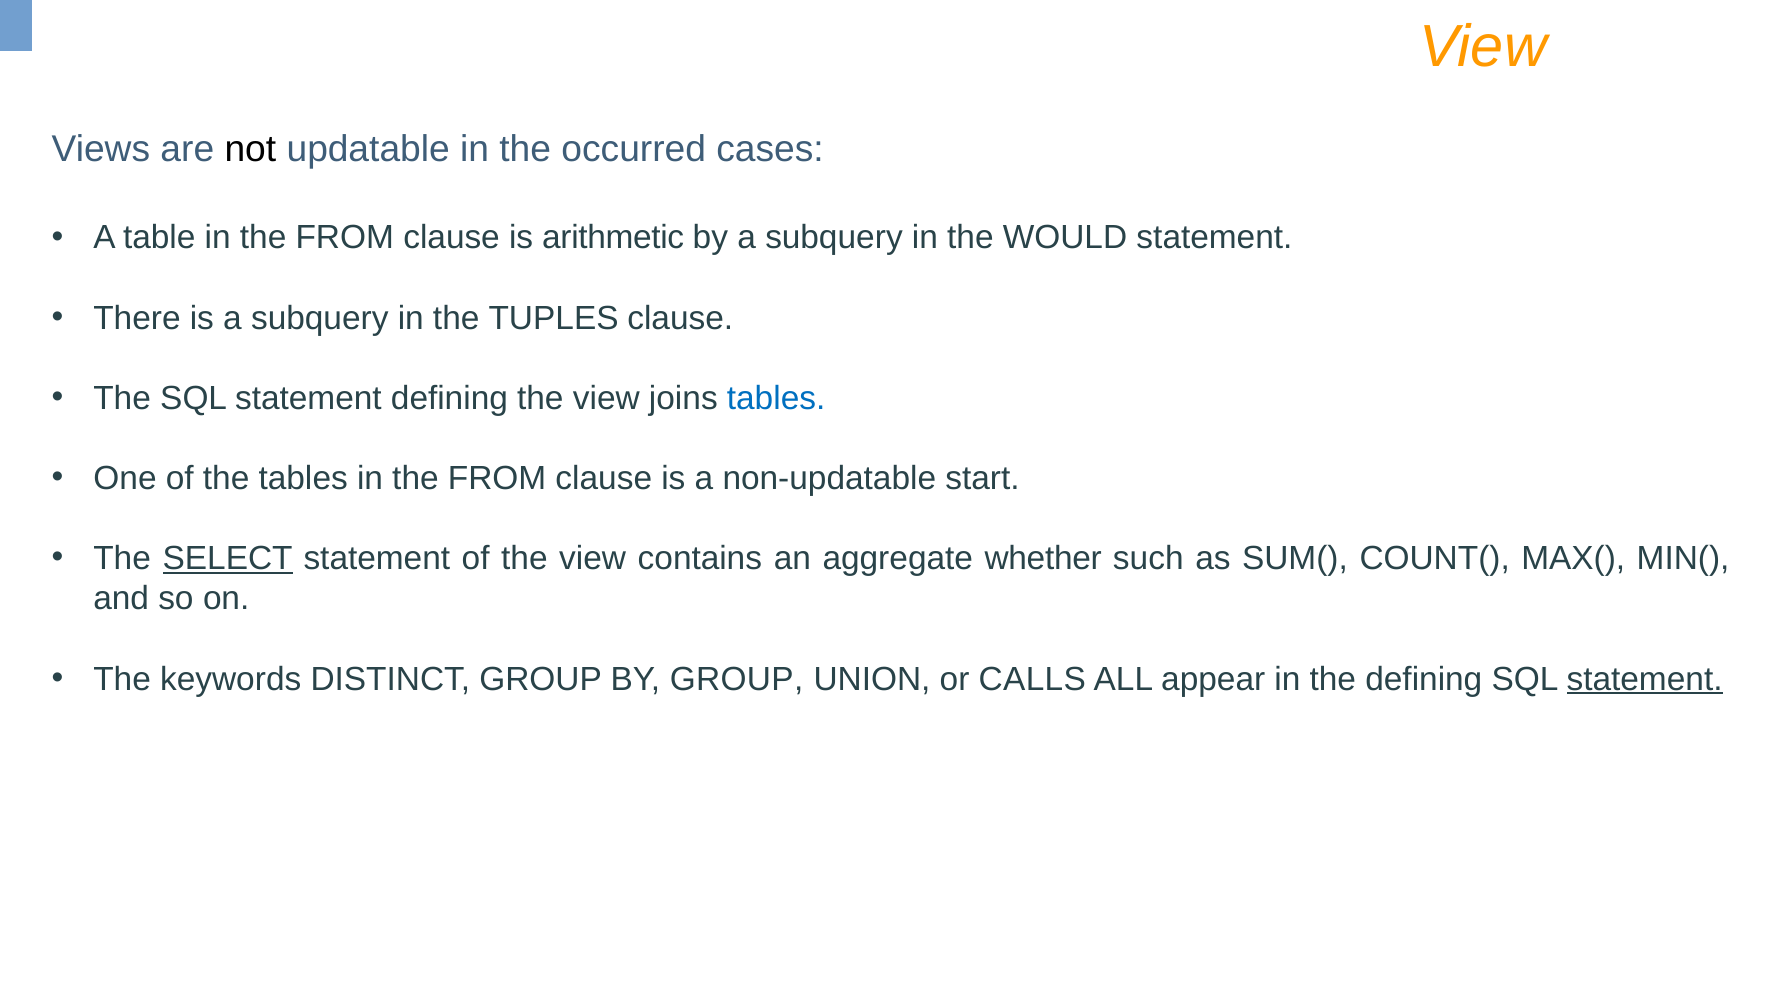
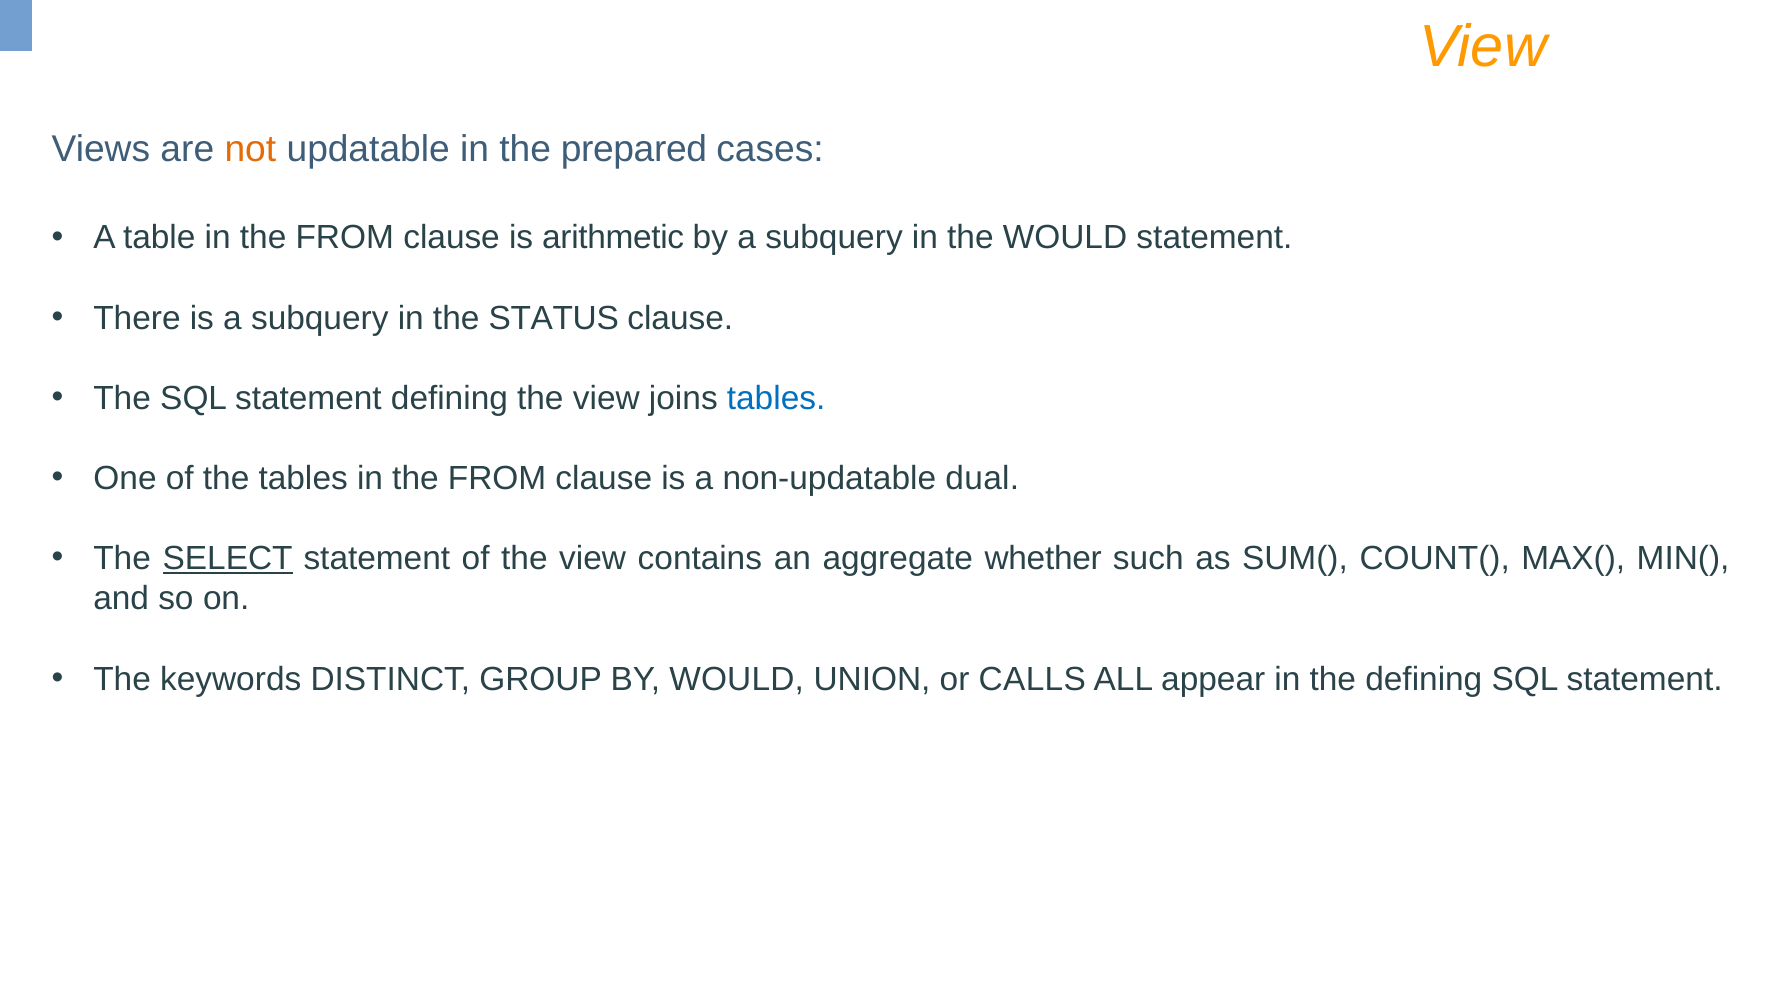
not colour: black -> orange (250, 149)
occurred: occurred -> prepared (634, 149)
TUPLES: TUPLES -> STATUS (554, 318)
start: start -> dual (982, 478)
BY GROUP: GROUP -> WOULD (737, 679)
statement underline: present -> none (1645, 679)
